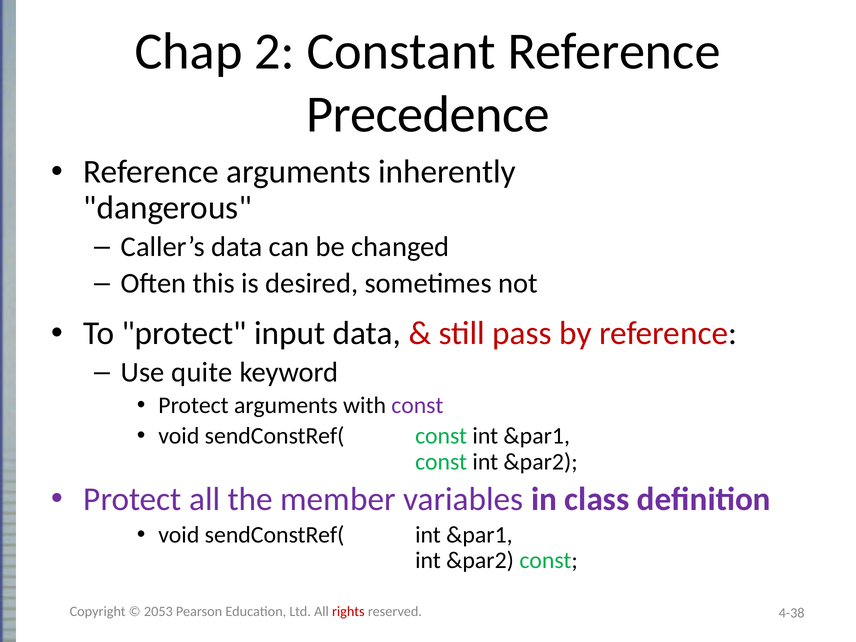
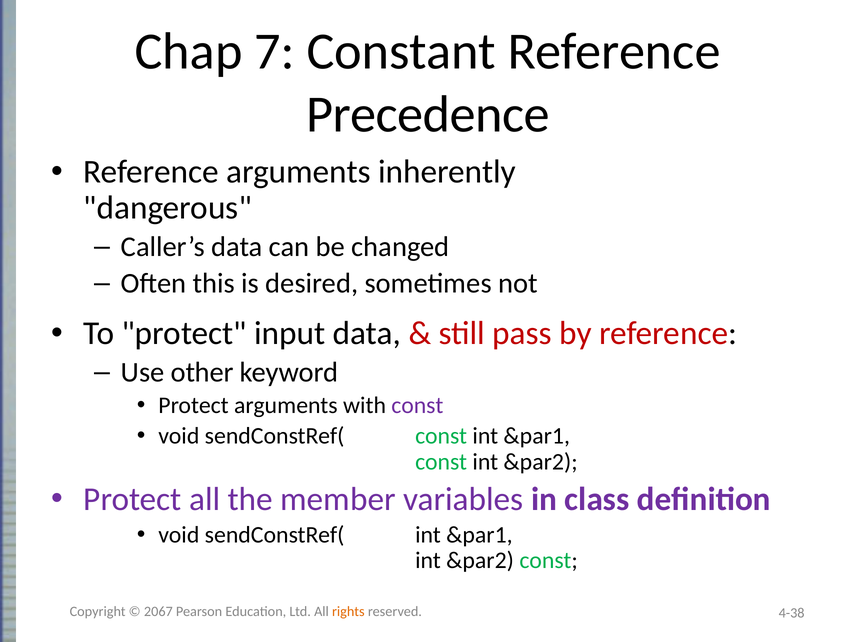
2: 2 -> 7 (275, 51)
quite: quite -> other (202, 373)
2053: 2053 -> 2067 (158, 612)
rights colour: red -> orange (348, 612)
